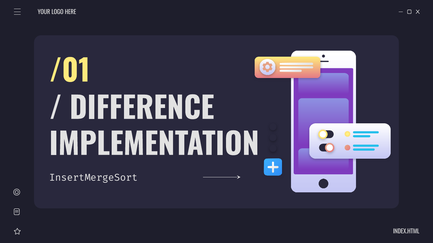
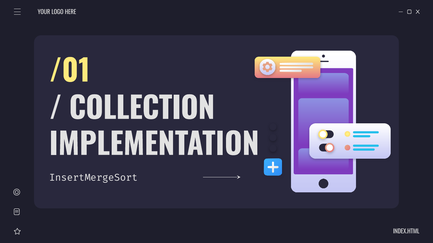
DIFFERENCE: DIFFERENCE -> COLLECTION (142, 109)
